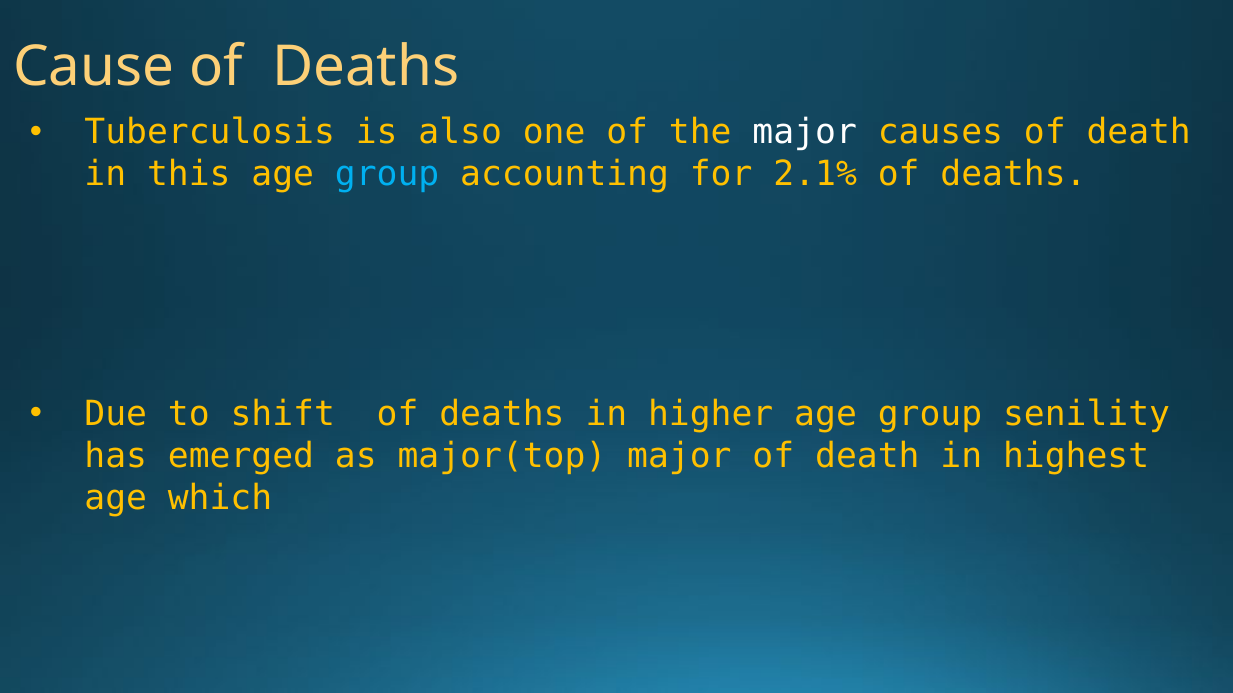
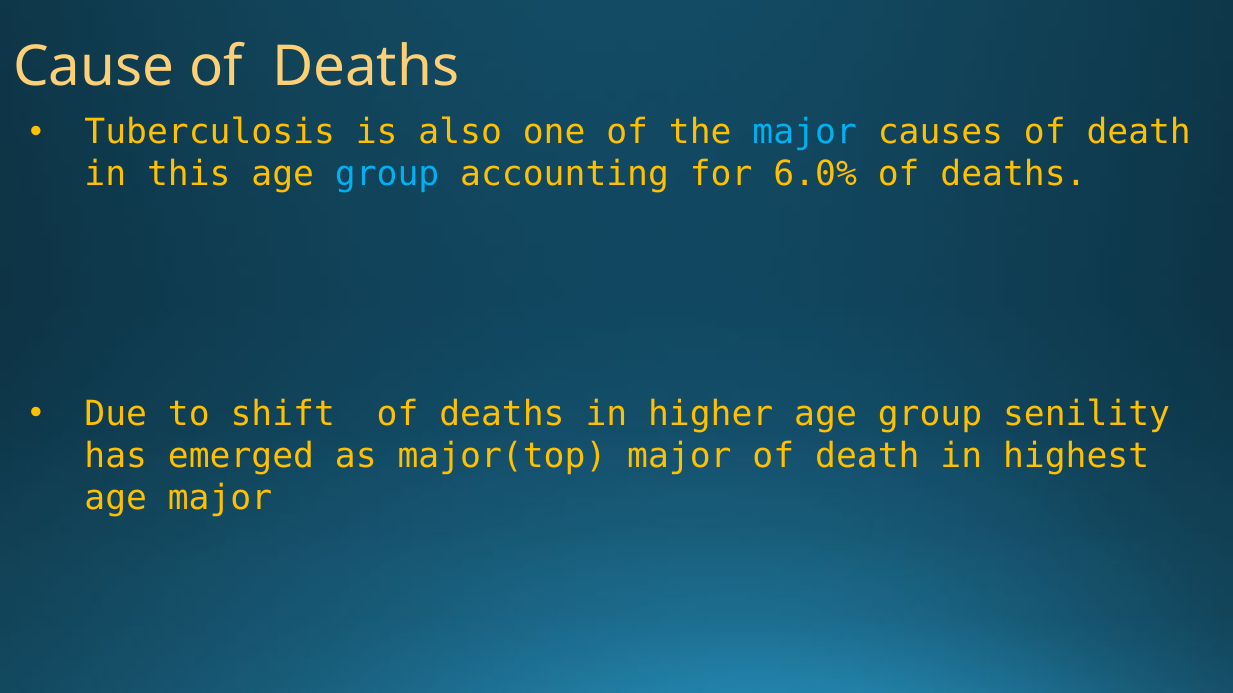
major colour: white -> light blue (805, 133)
2.1%: 2.1% -> 6.0% (815, 174)
age which: which -> major (220, 498)
